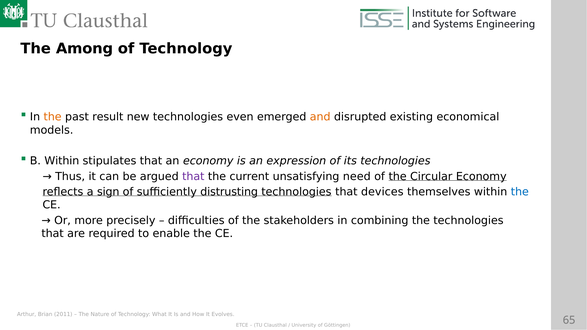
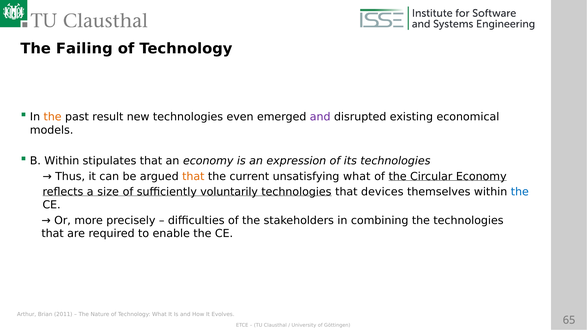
Among: Among -> Failing (84, 49)
and colour: orange -> purple (320, 117)
that colour: purple -> orange (193, 176)
unsatisfying need: need -> what (357, 176)
sign: sign -> size (108, 192)
distrusting: distrusting -> voluntarily (229, 192)
